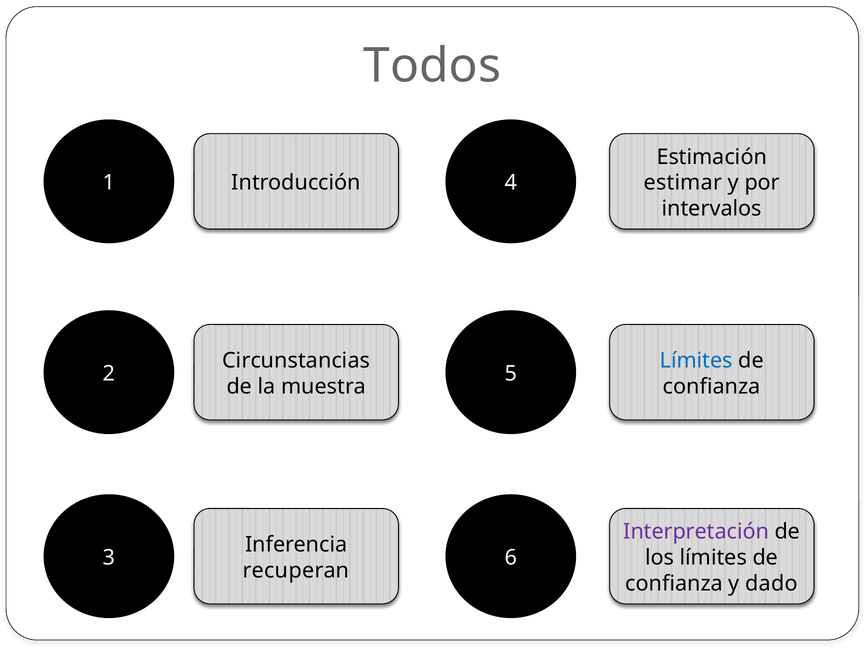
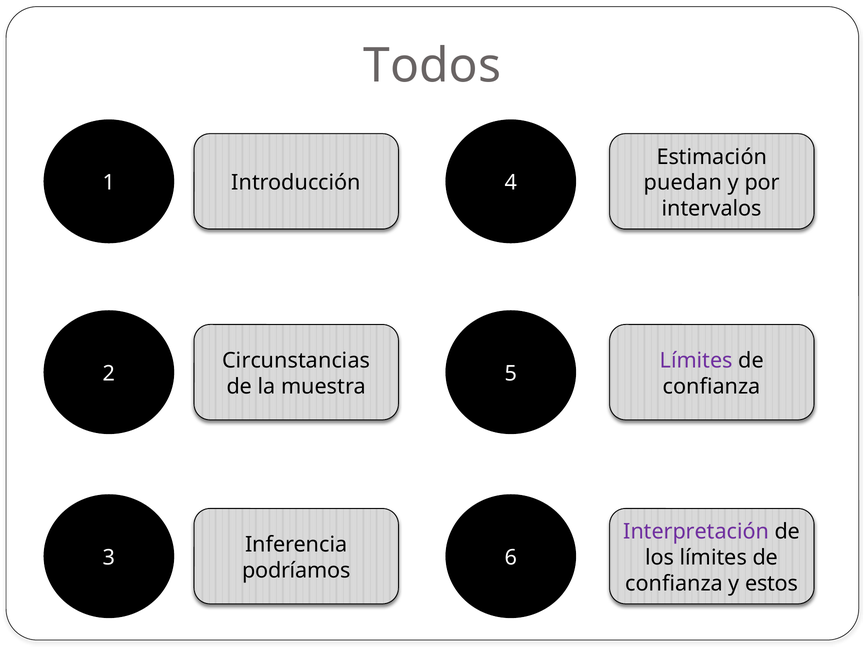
estimar: estimar -> puedan (683, 183)
Límites colour: blue -> purple (696, 361)
recuperan: recuperan -> podríamos (296, 570)
dado: dado -> estos (772, 583)
